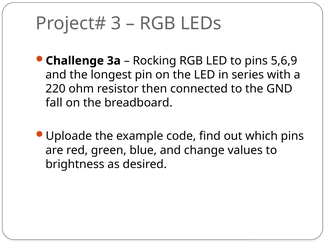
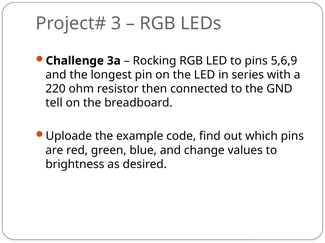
fall: fall -> tell (54, 103)
